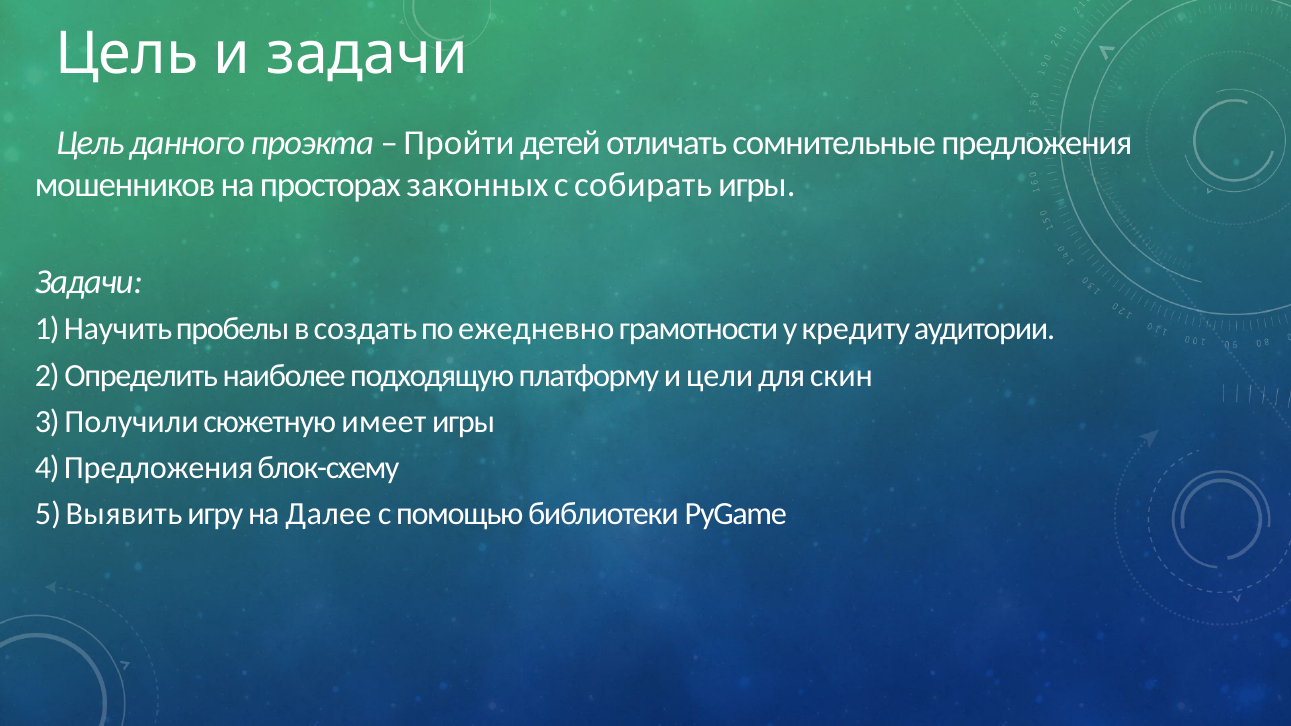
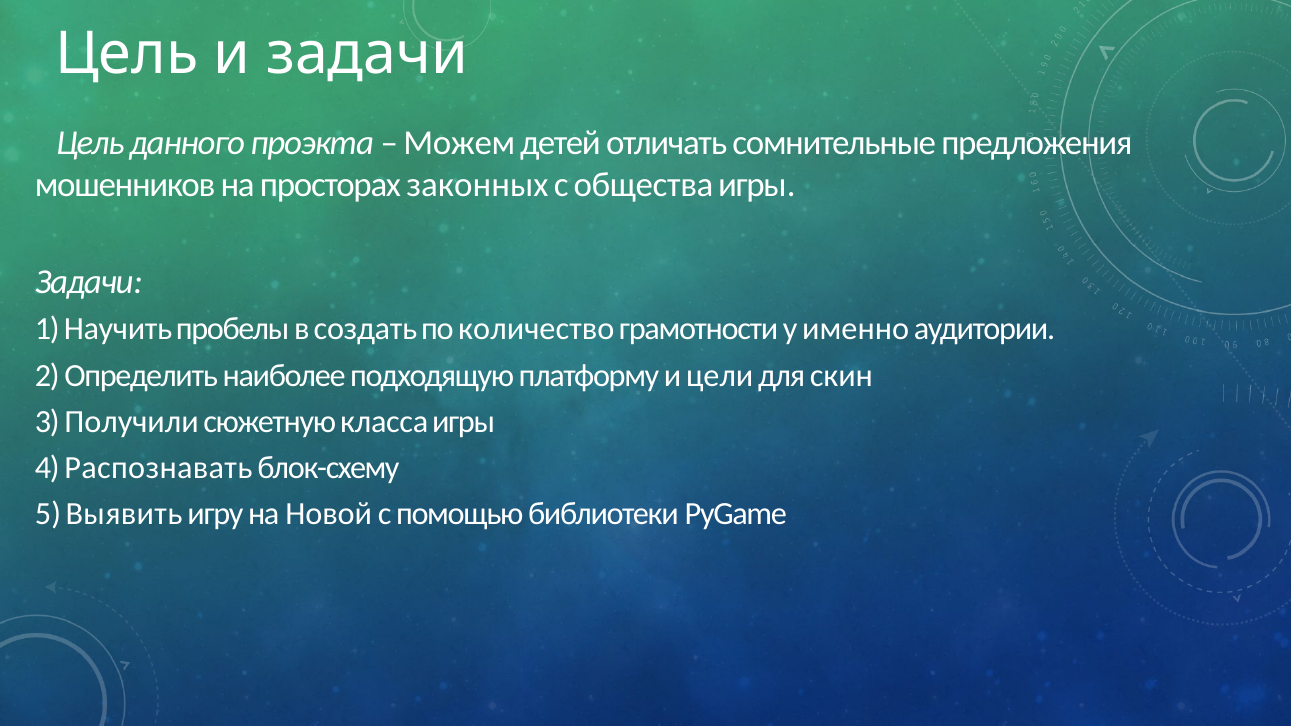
Пройти: Пройти -> Можем (459, 143)
собирать: собирать -> общества (644, 185)
ежедневно: ежедневно -> количество (536, 329)
кредиту: кредиту -> именно (856, 329)
имеет: имеет -> класса (384, 422)
4 Предложения: Предложения -> Распознавать (158, 468)
Далее: Далее -> Новой (329, 514)
